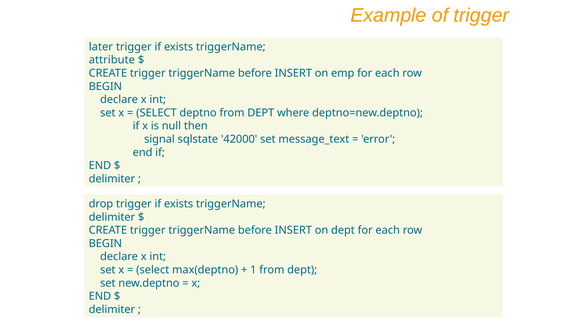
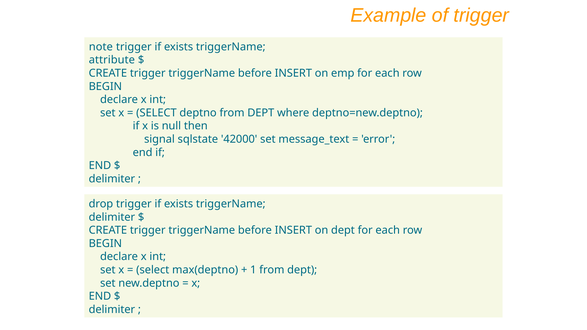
later: later -> note (101, 47)
